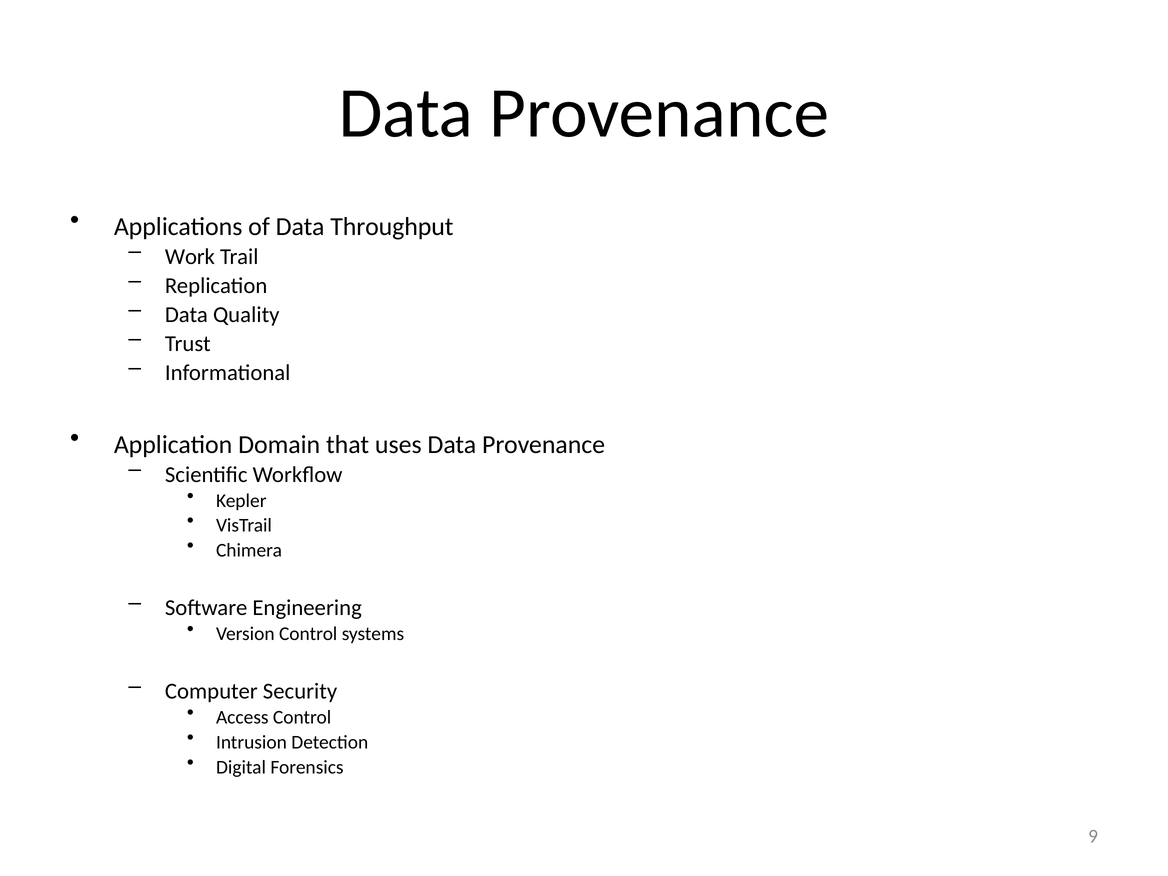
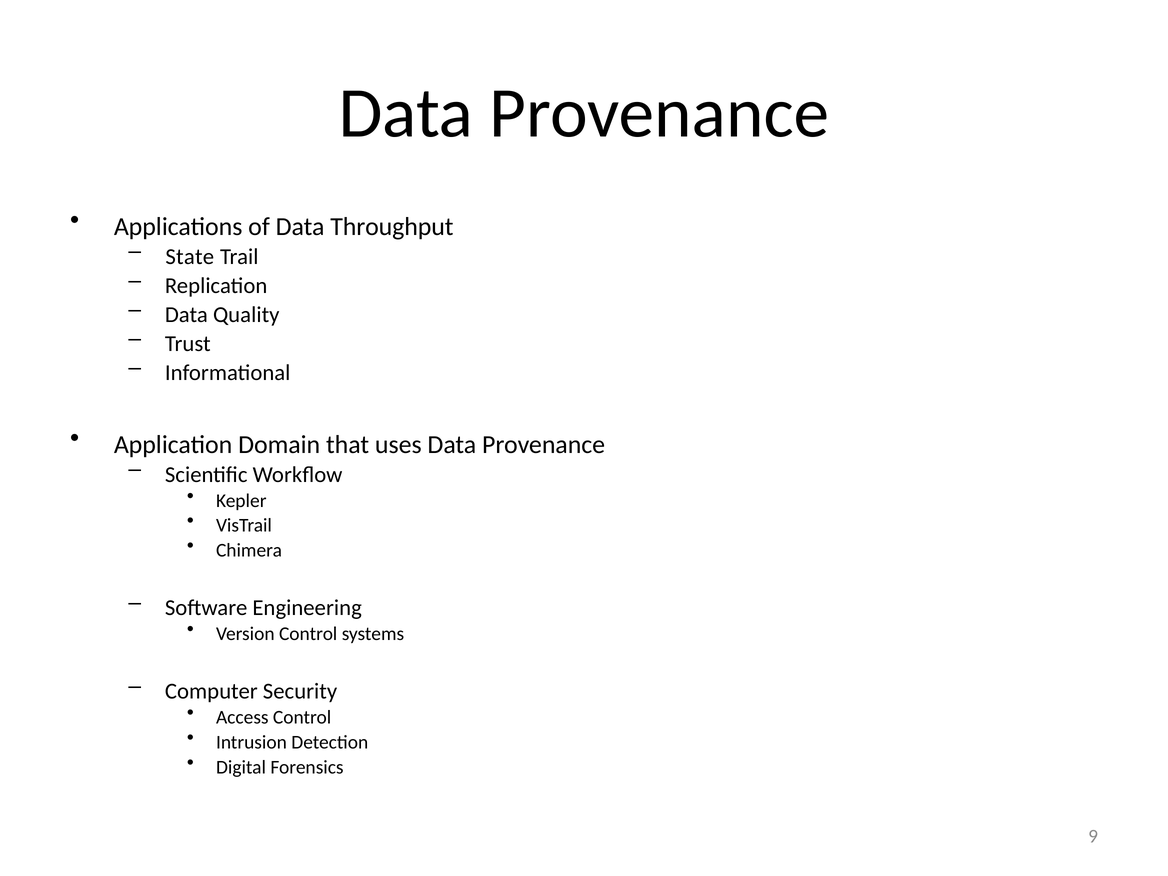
Work: Work -> State (190, 257)
